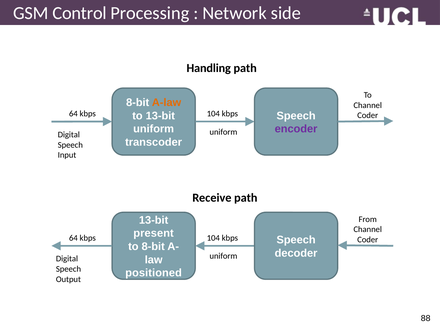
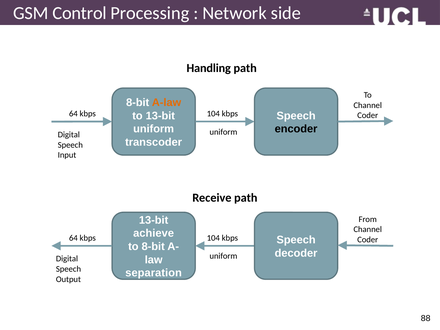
encoder colour: purple -> black (296, 129)
present: present -> achieve (154, 233)
positioned: positioned -> separation (154, 273)
